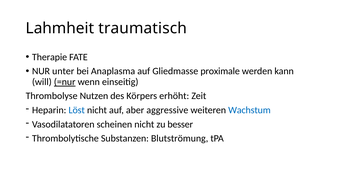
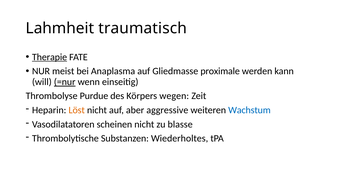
Therapie underline: none -> present (50, 57)
unter: unter -> meist (63, 71)
Nutzen: Nutzen -> Purdue (94, 96)
erhöht: erhöht -> wegen (174, 96)
Löst colour: blue -> orange (77, 110)
besser: besser -> blasse (180, 124)
Blutströmung: Blutströmung -> Wiederholtes (180, 138)
